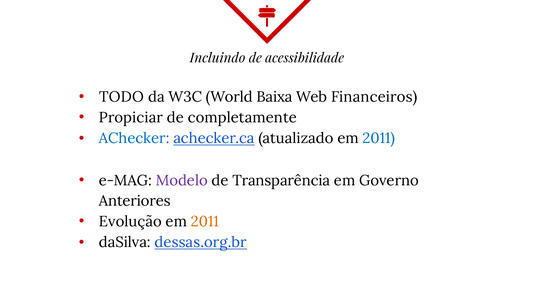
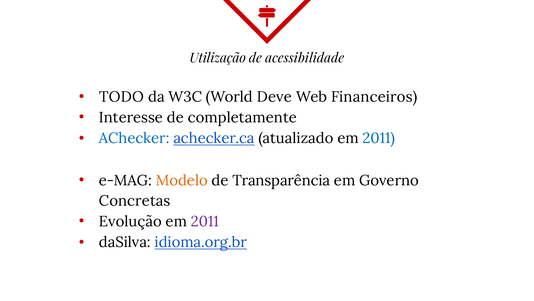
Incluindo: Incluindo -> Utilização (218, 58)
Baixa: Baixa -> Deve (274, 97)
Propiciar: Propiciar -> Interesse (131, 117)
Modelo colour: purple -> orange (182, 180)
Anteriores: Anteriores -> Concretas (135, 201)
2011 colour: orange -> purple (205, 221)
dessas.org.br: dessas.org.br -> idioma.org.br (201, 242)
